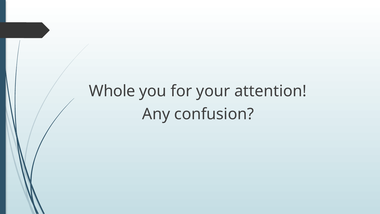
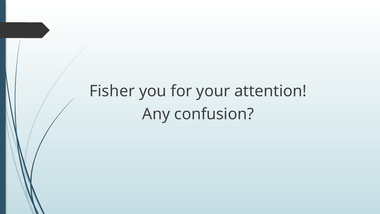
Whole: Whole -> Fisher (112, 91)
